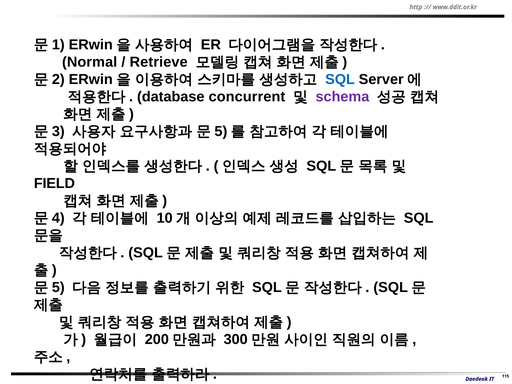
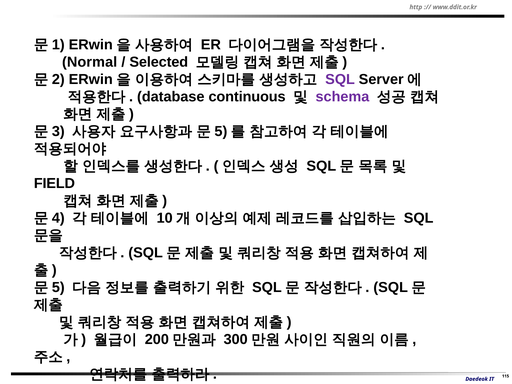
Retrieve: Retrieve -> Selected (159, 62)
SQL colour: blue -> purple (340, 79)
concurrent: concurrent -> continuous (247, 97)
